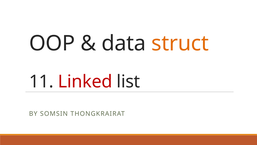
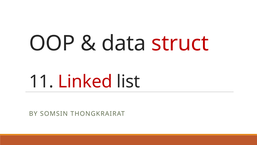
struct colour: orange -> red (180, 43)
